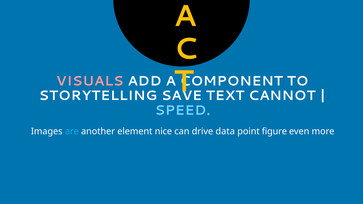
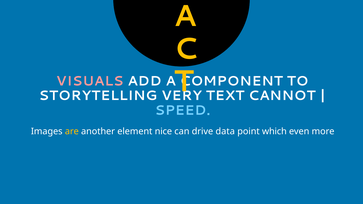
SAVE: SAVE -> VERY (182, 96)
are colour: light blue -> yellow (72, 131)
figure: figure -> which (274, 131)
